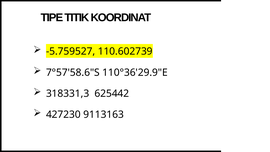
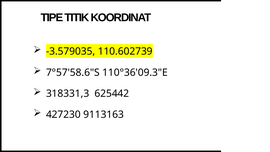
-5.759527: -5.759527 -> -3.579035 (71, 51)
110°36'29.9"E: 110°36'29.9"E -> 110°36'09.3"E (135, 72)
